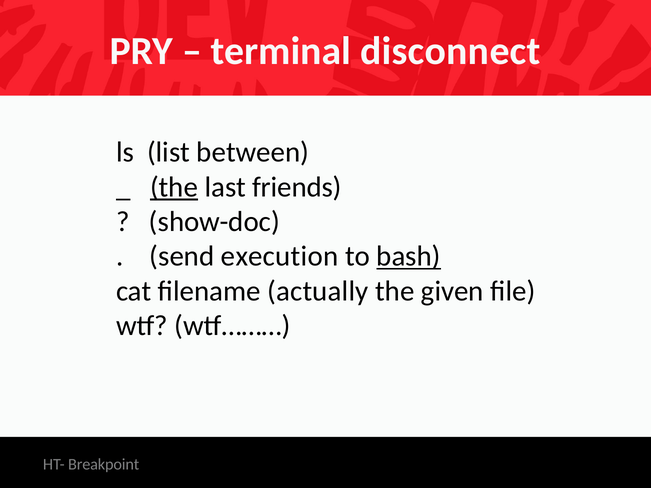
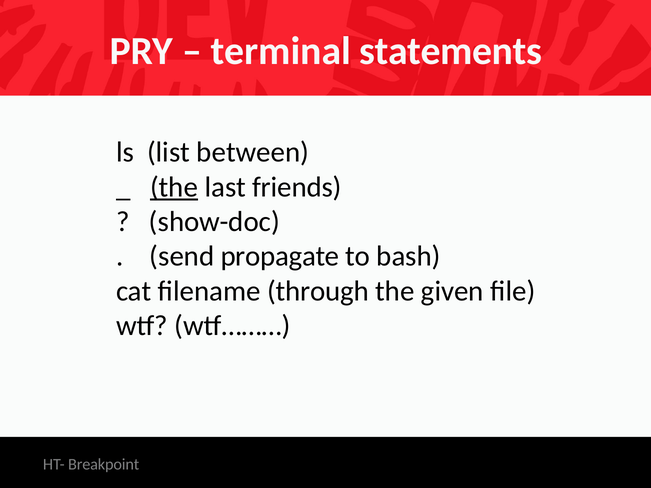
disconnect: disconnect -> statements (451, 51)
execution: execution -> propagate (280, 257)
bash underline: present -> none (409, 257)
actually: actually -> through (318, 291)
